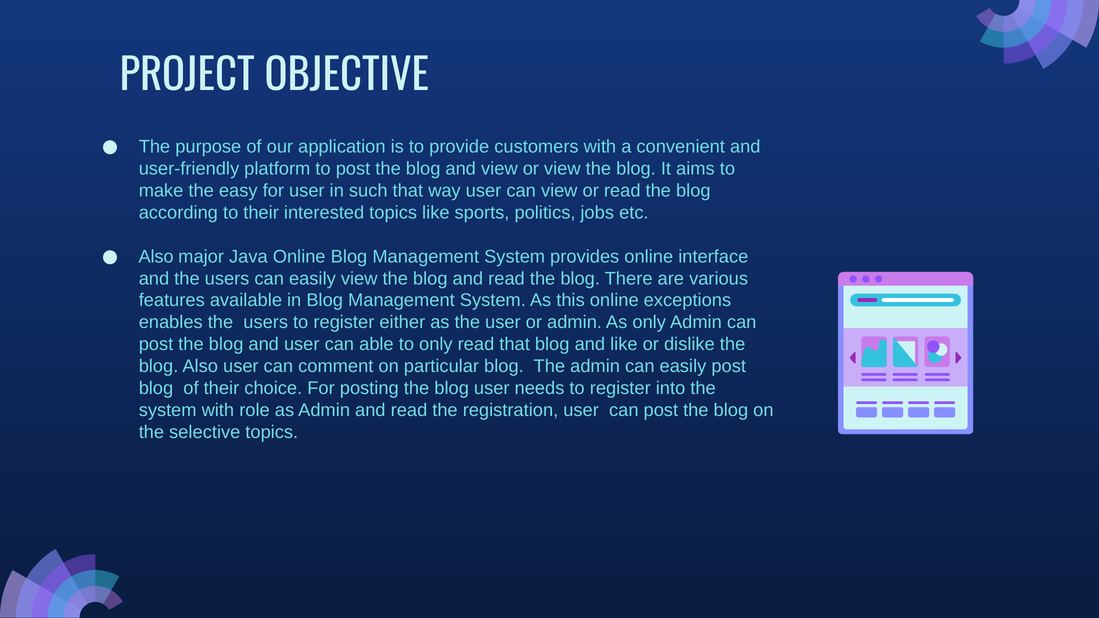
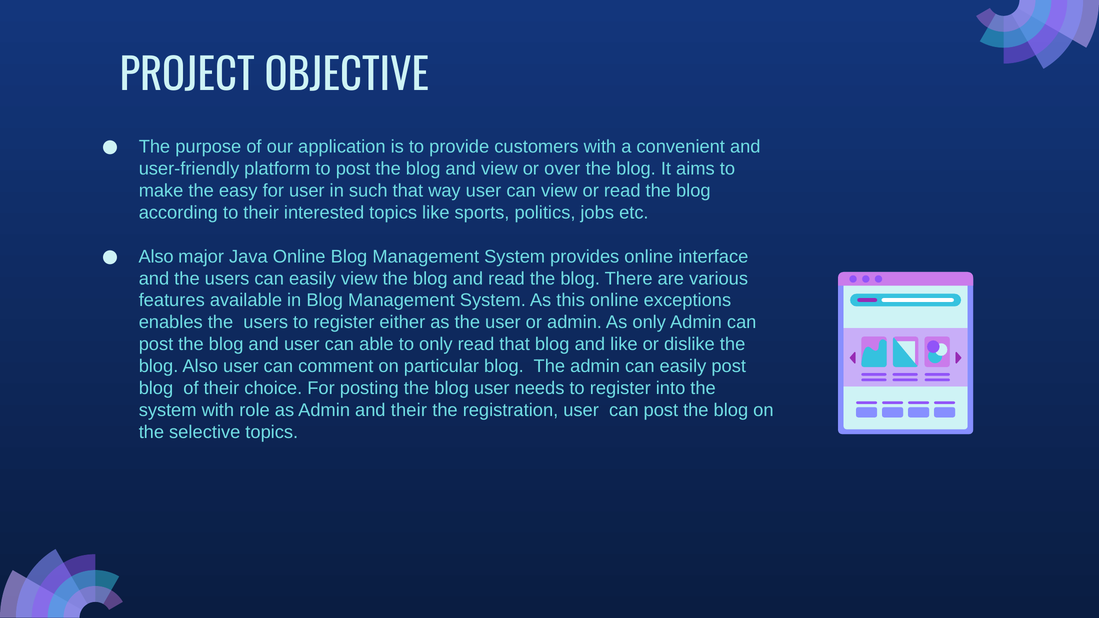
or view: view -> over (562, 169)
Admin and read: read -> their (409, 410)
